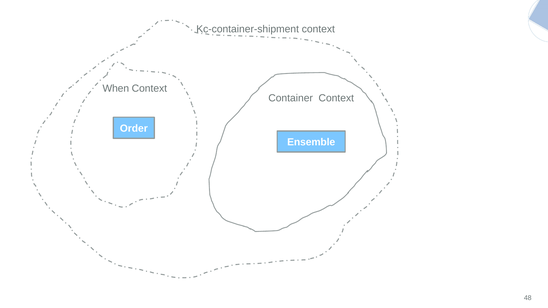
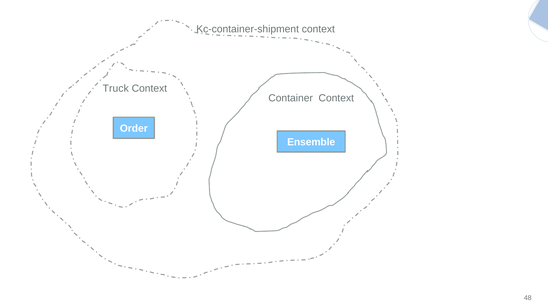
When: When -> Truck (116, 89)
